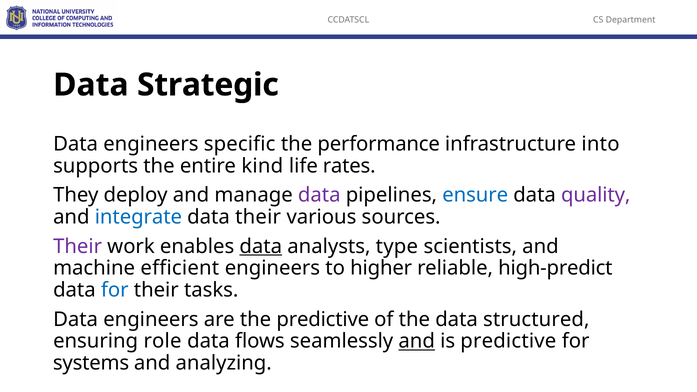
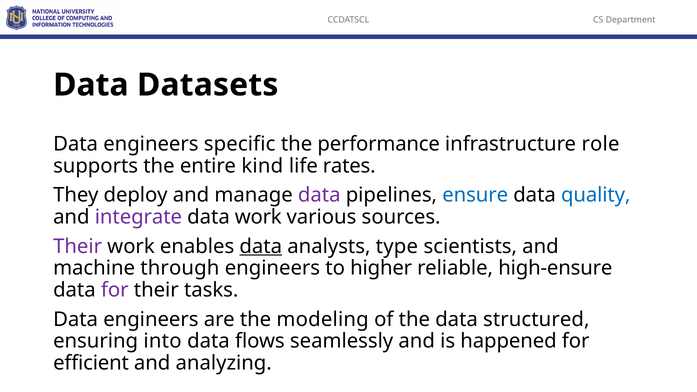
Strategic: Strategic -> Datasets (208, 85)
into: into -> role (601, 144)
quality colour: purple -> blue (596, 195)
integrate colour: blue -> purple (138, 217)
data their: their -> work (258, 217)
efficient: efficient -> through (180, 268)
high-predict: high-predict -> high-ensure (555, 268)
for colour: blue -> purple (115, 290)
the predictive: predictive -> modeling (323, 319)
role: role -> into (163, 341)
and underline: present -> none (417, 341)
is predictive: predictive -> happened (508, 341)
systems: systems -> efficient (91, 363)
